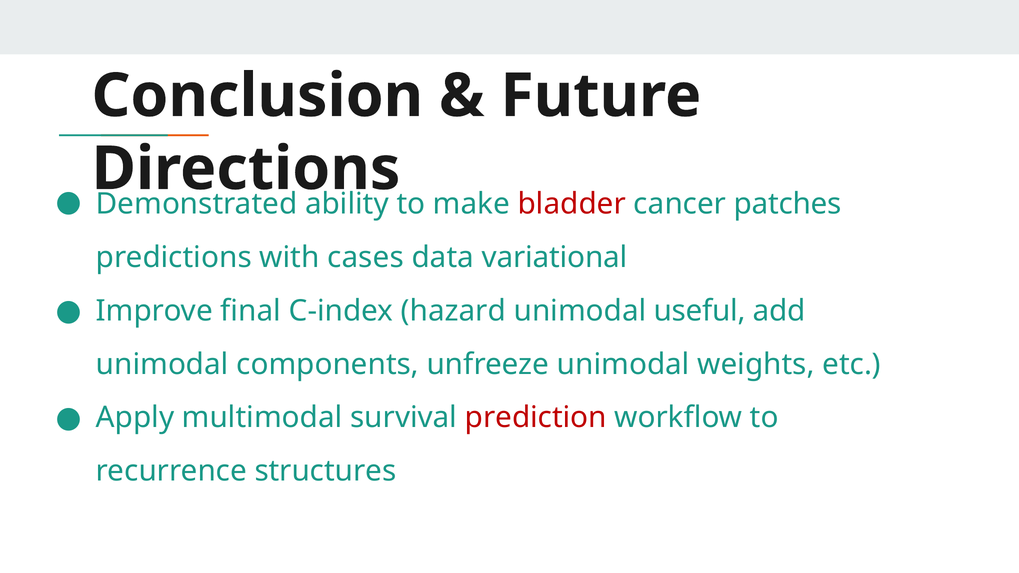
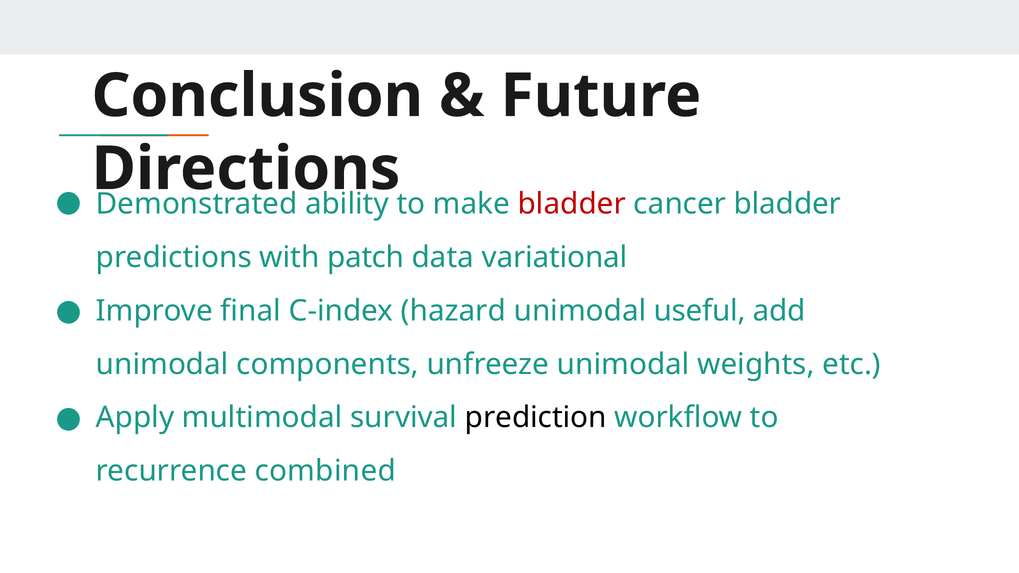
cancer patches: patches -> bladder (787, 204)
cases: cases -> patch (366, 257)
prediction colour: red -> black (536, 418)
structures: structures -> combined (325, 471)
